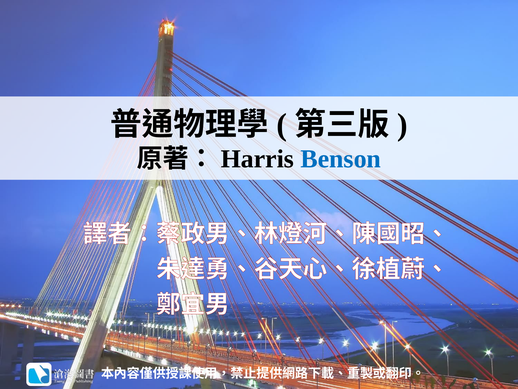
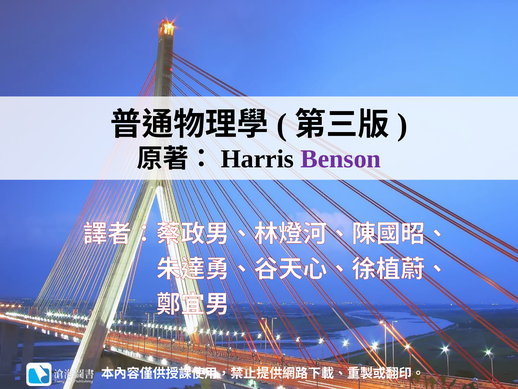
Benson colour: blue -> purple (341, 159)
